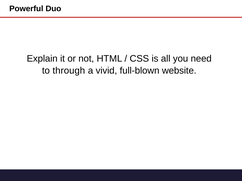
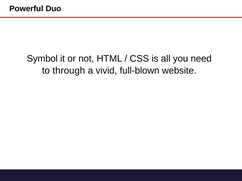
Explain: Explain -> Symbol (42, 59)
